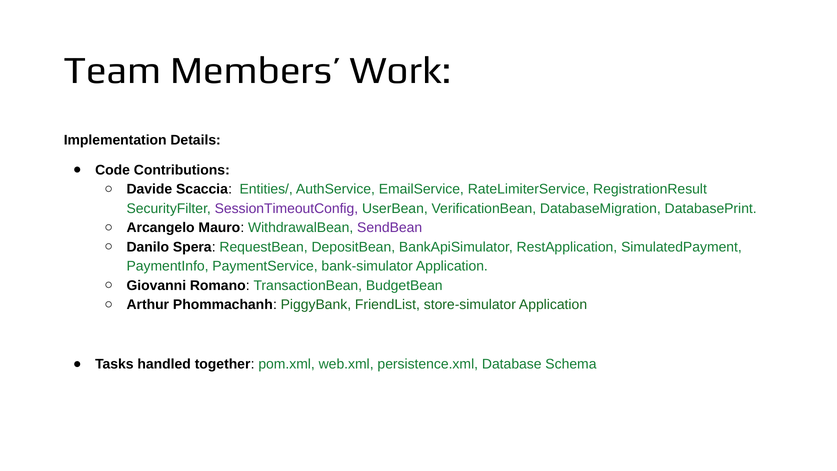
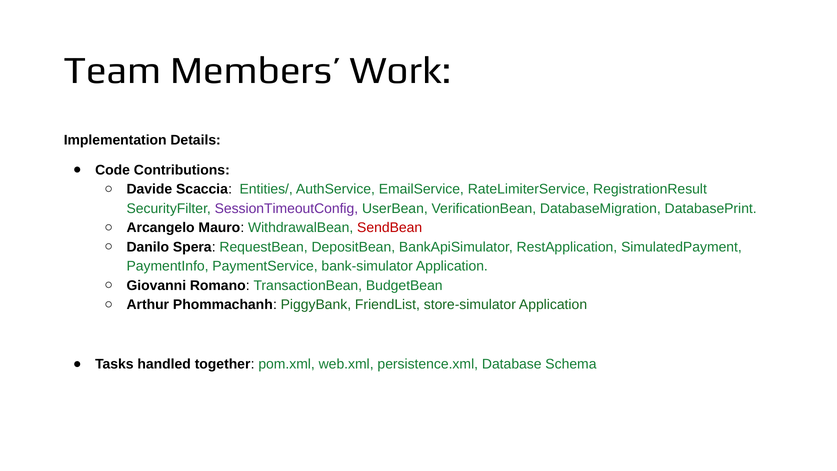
SendBean colour: purple -> red (390, 228)
